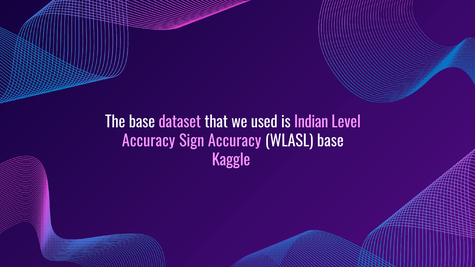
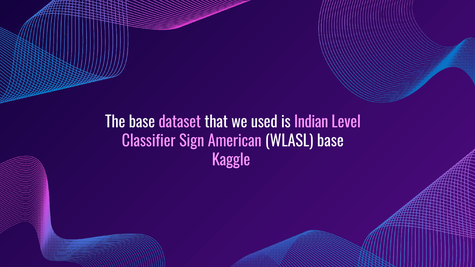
Accuracy: Accuracy -> Classifier (149, 142)
Sign Accuracy: Accuracy -> American (235, 142)
